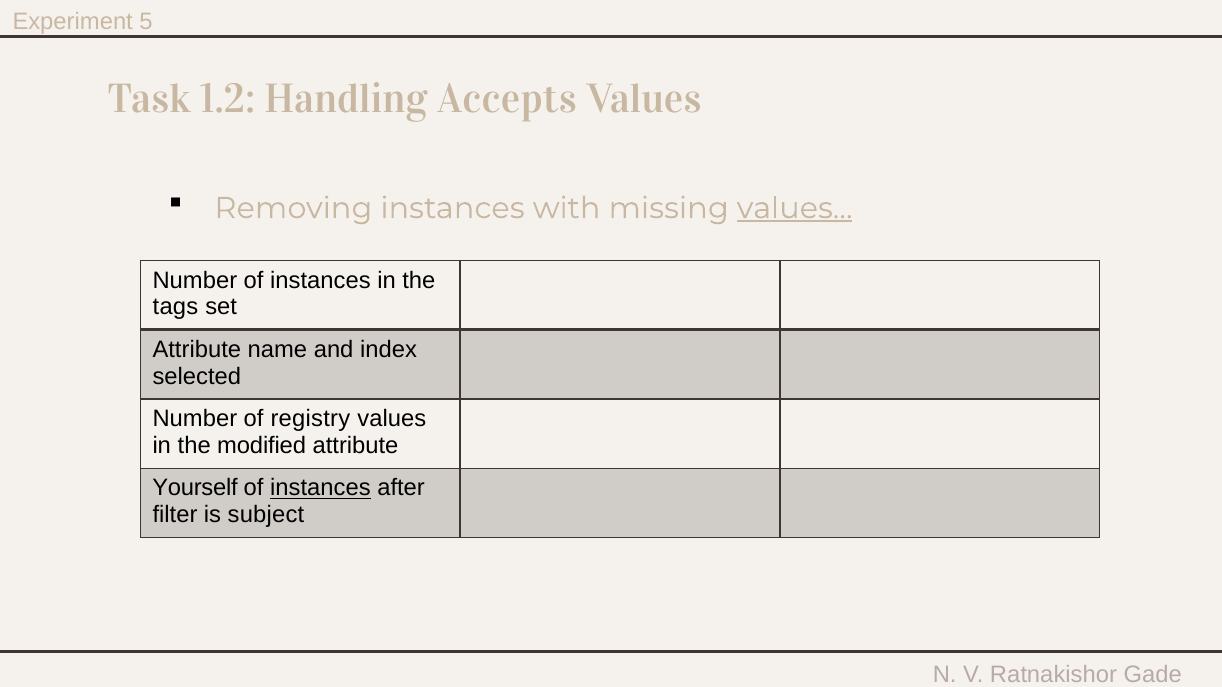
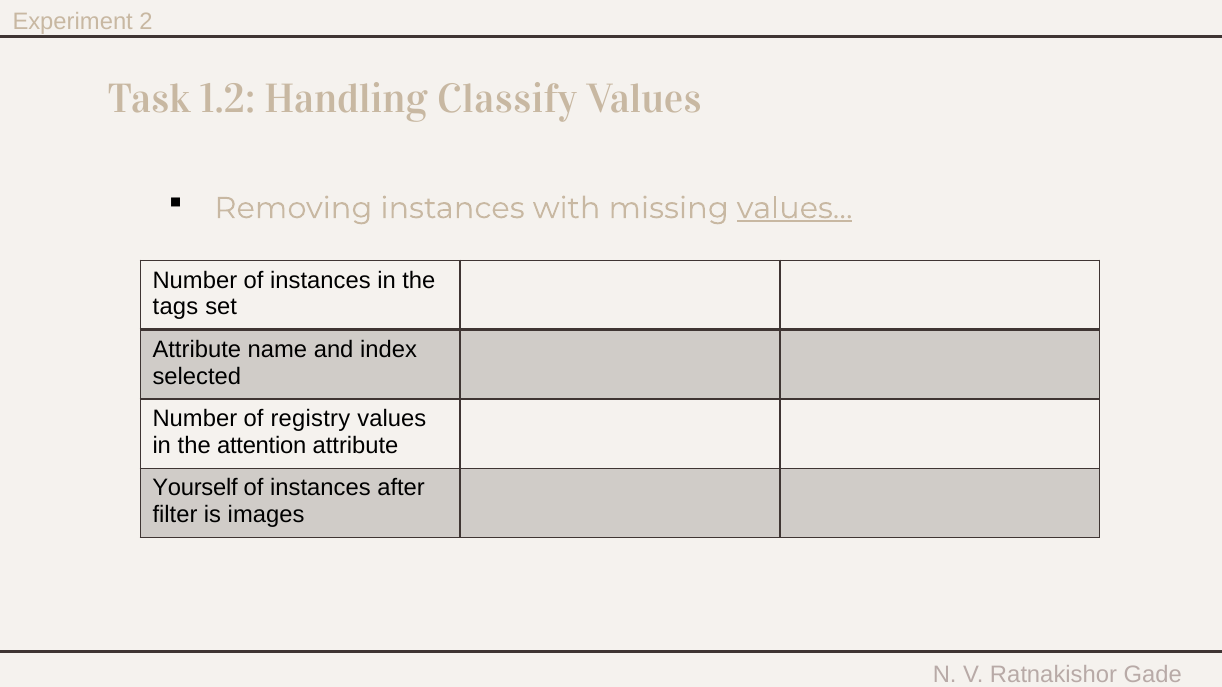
5: 5 -> 2 (146, 22)
Accepts: Accepts -> Classify (507, 99)
modified: modified -> attention (262, 446)
instances underline: present -> none (320, 488)
subject: subject -> images (266, 515)
